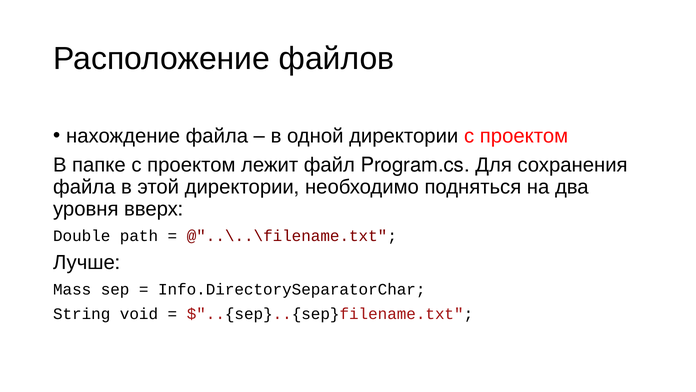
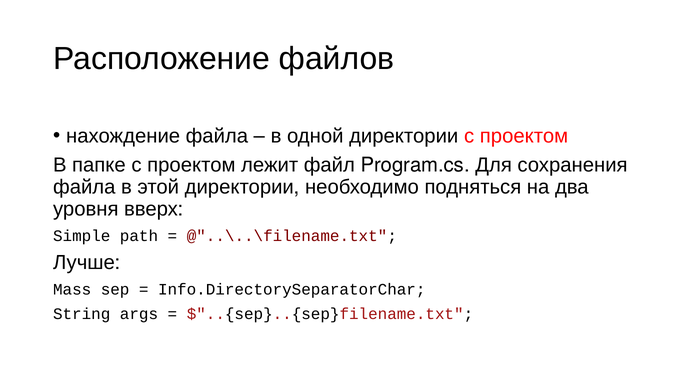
Double: Double -> Simple (82, 236)
void: void -> args (139, 314)
